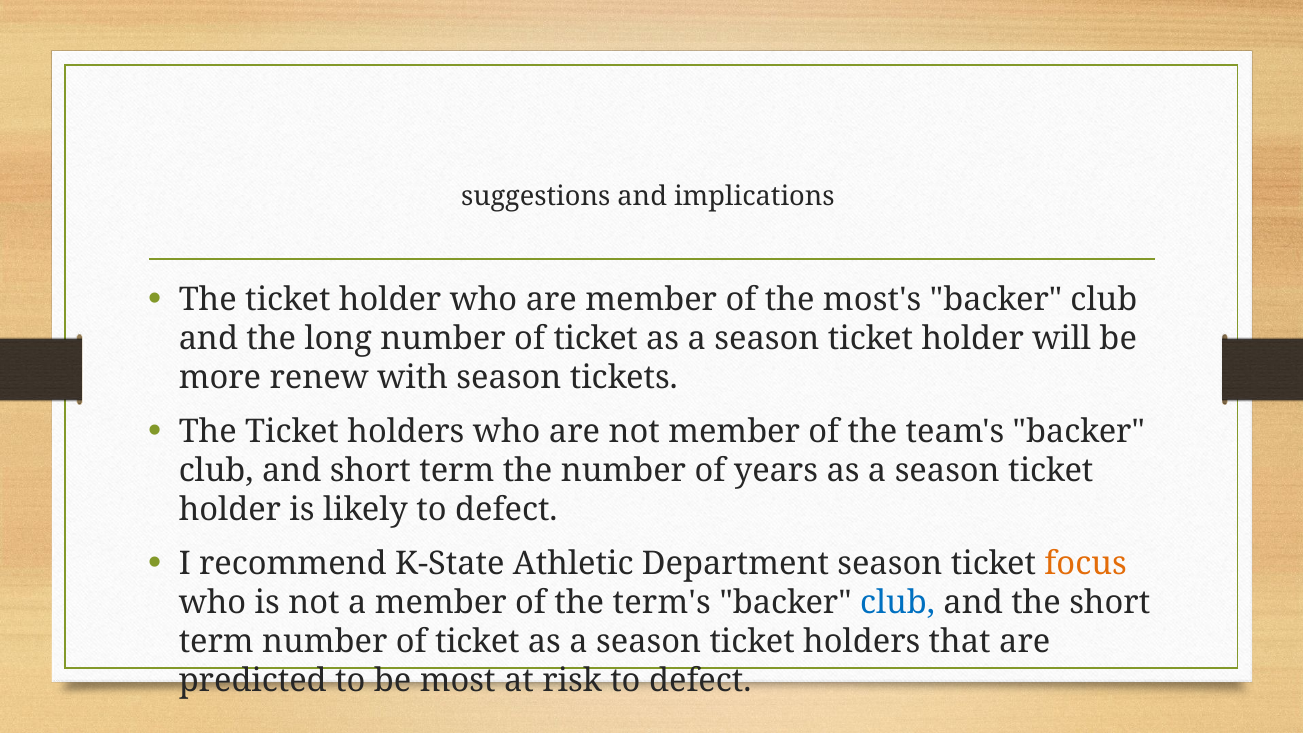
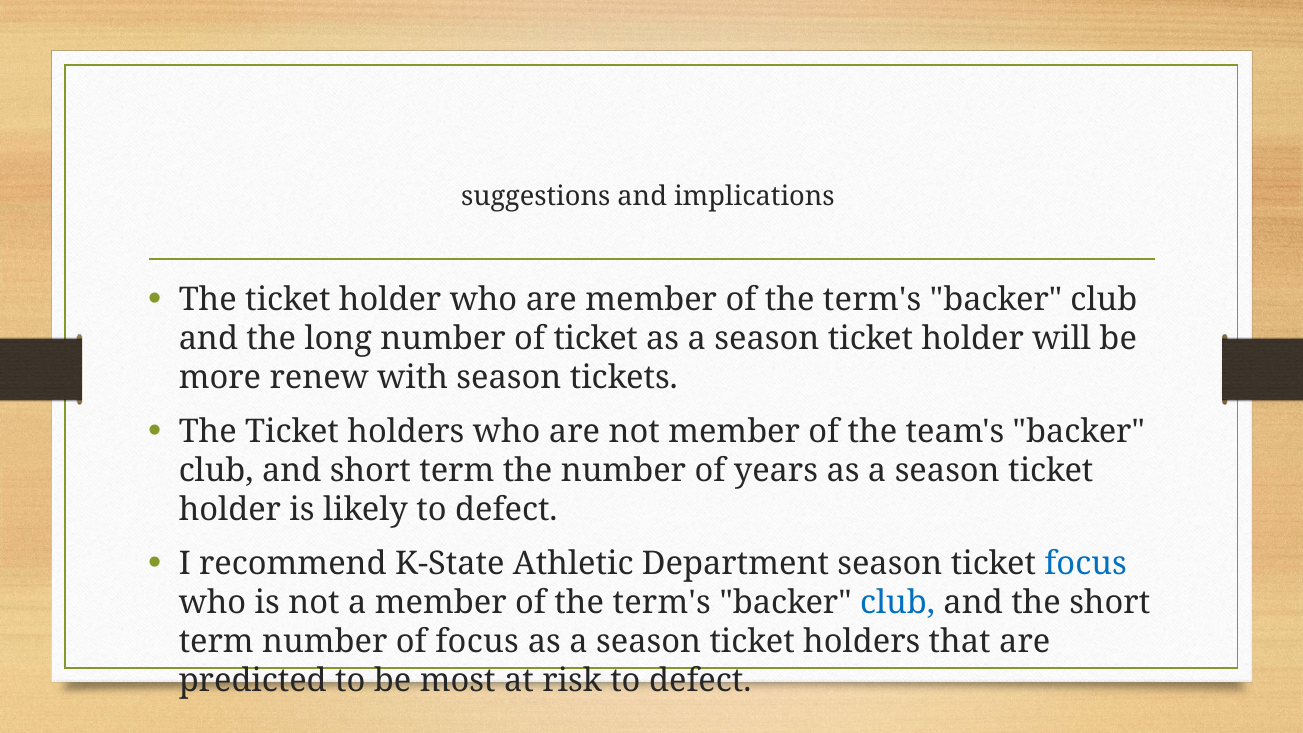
most's: most's -> term's (872, 300)
focus colour: orange -> blue (1086, 564)
term number of ticket: ticket -> focus (477, 642)
